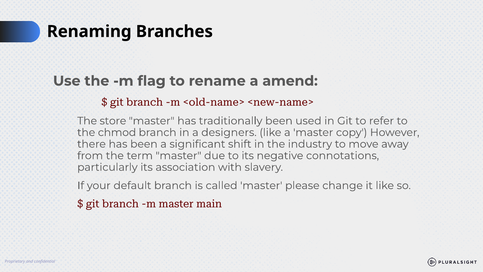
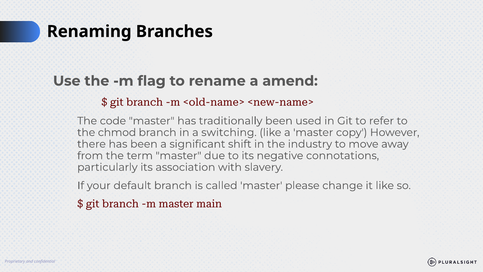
store: store -> code (113, 121)
designers: designers -> switching (229, 132)
